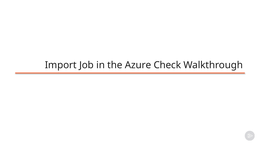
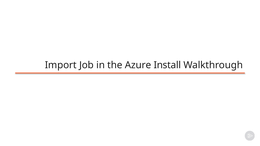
Check: Check -> Install (167, 65)
